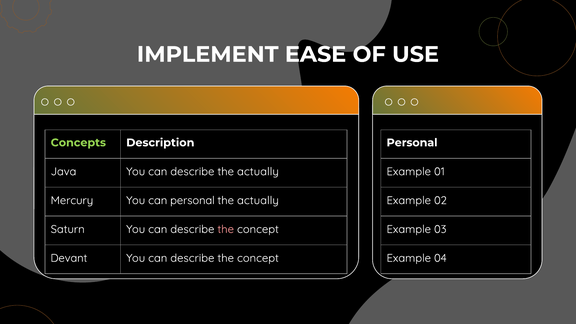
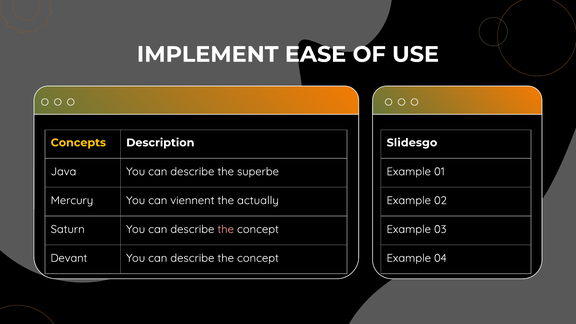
Concepts colour: light green -> yellow (78, 143)
Personal: Personal -> Slidesgo (412, 143)
describe the actually: actually -> superbe (258, 172)
can personal: personal -> viennent (192, 200)
